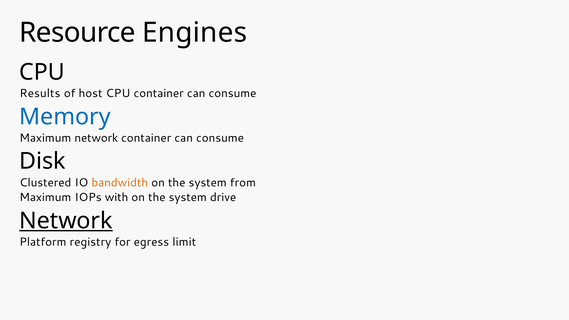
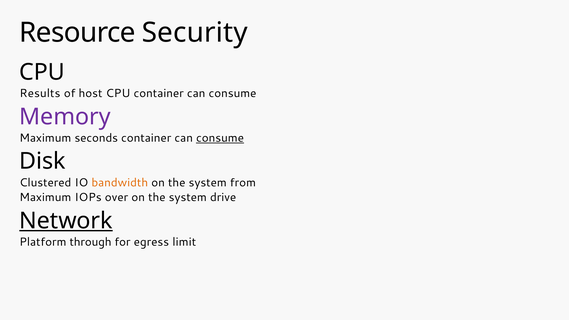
Engines: Engines -> Security (195, 33)
Memory colour: blue -> purple (65, 117)
Maximum network: network -> seconds (96, 138)
consume underline: none -> present (220, 138)
with: with -> over (116, 197)
registry: registry -> through (91, 242)
